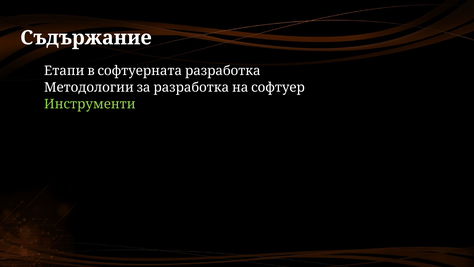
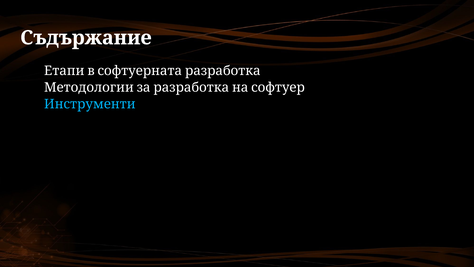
Инструменти colour: light green -> light blue (90, 104)
